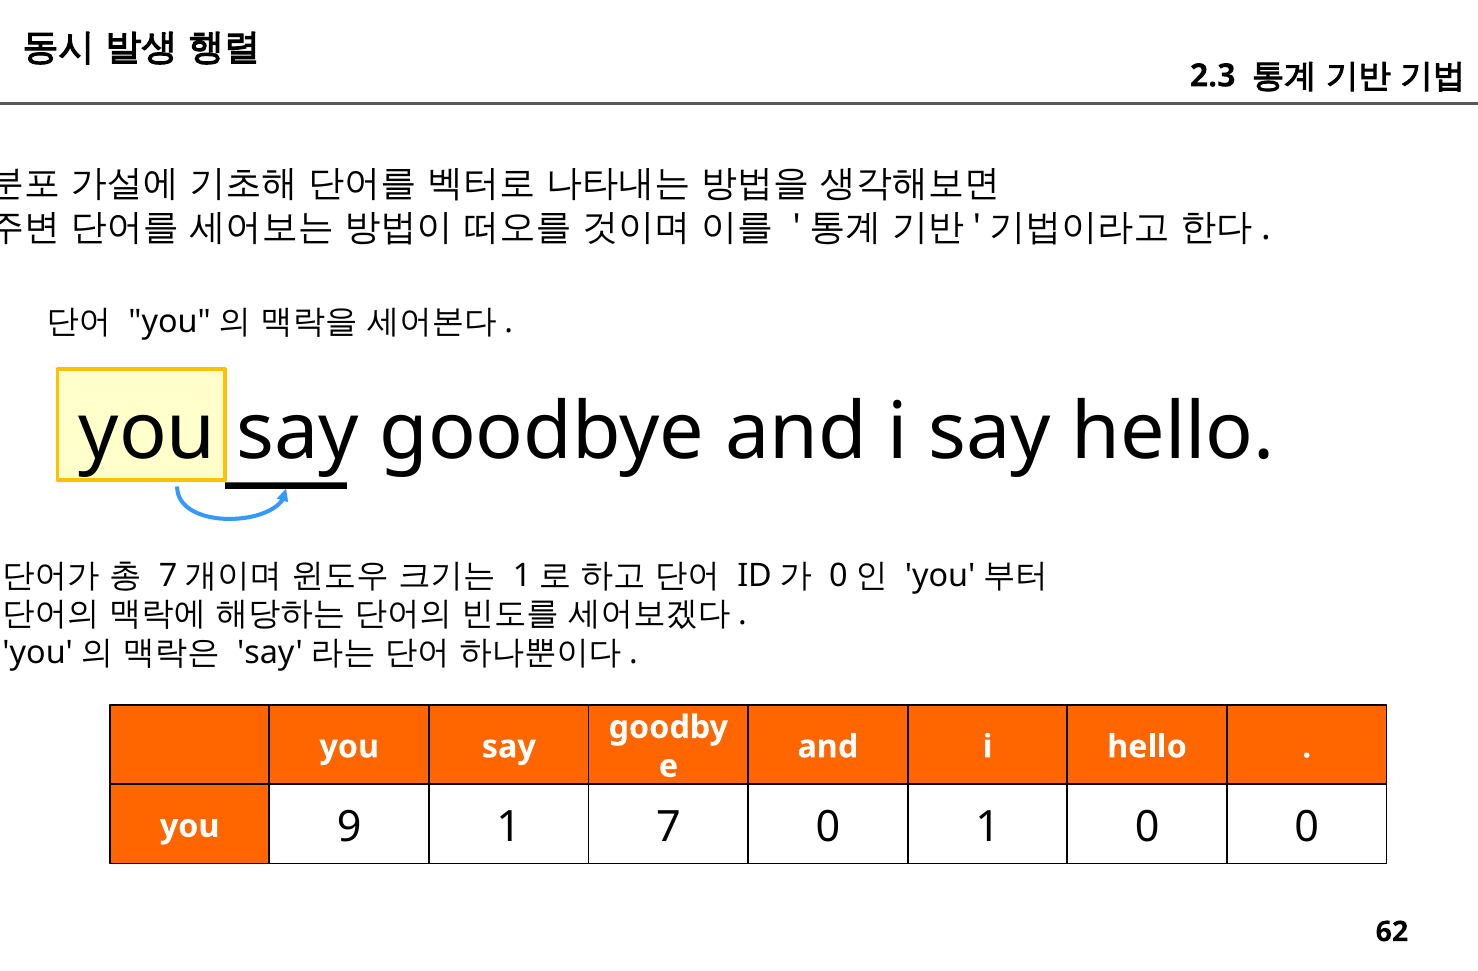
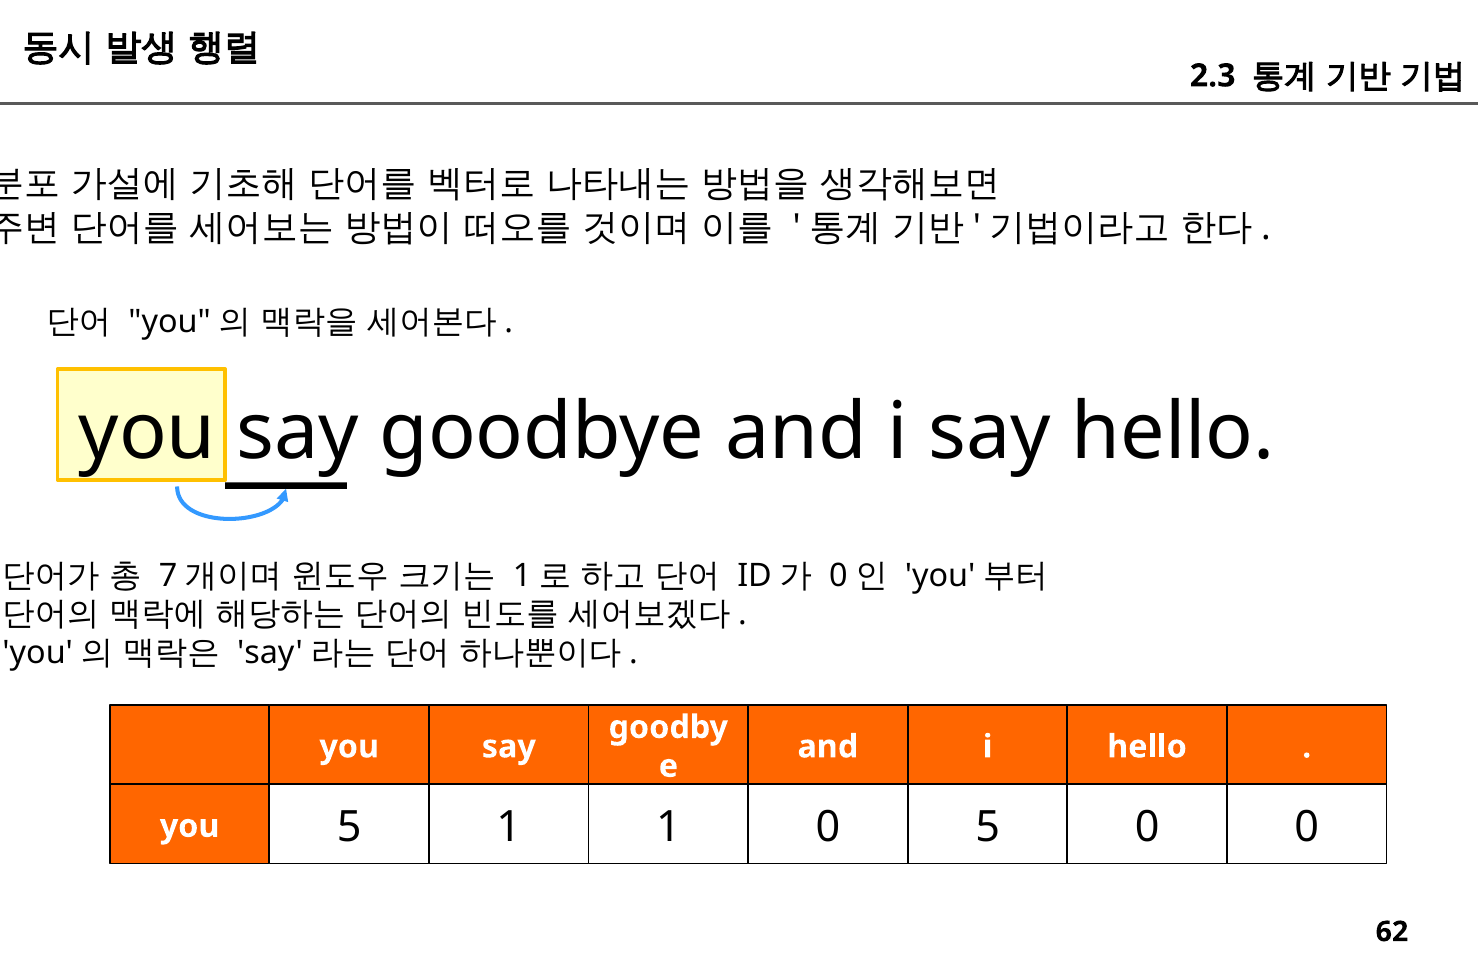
you 9: 9 -> 5 (349, 827)
1 7: 7 -> 1 (668, 827)
0 1: 1 -> 5 (988, 827)
